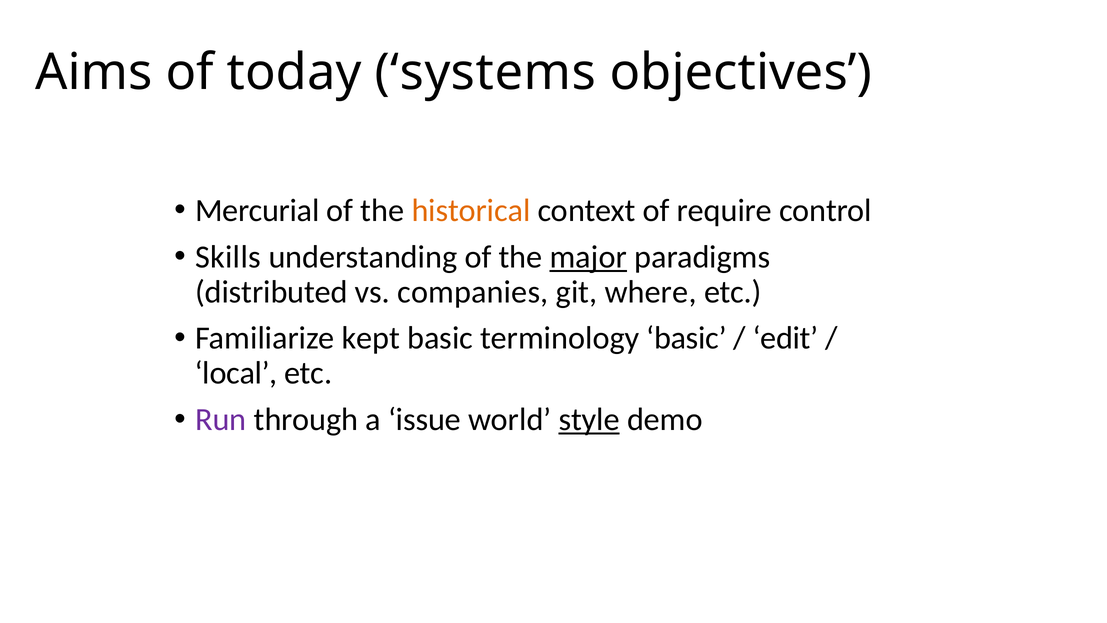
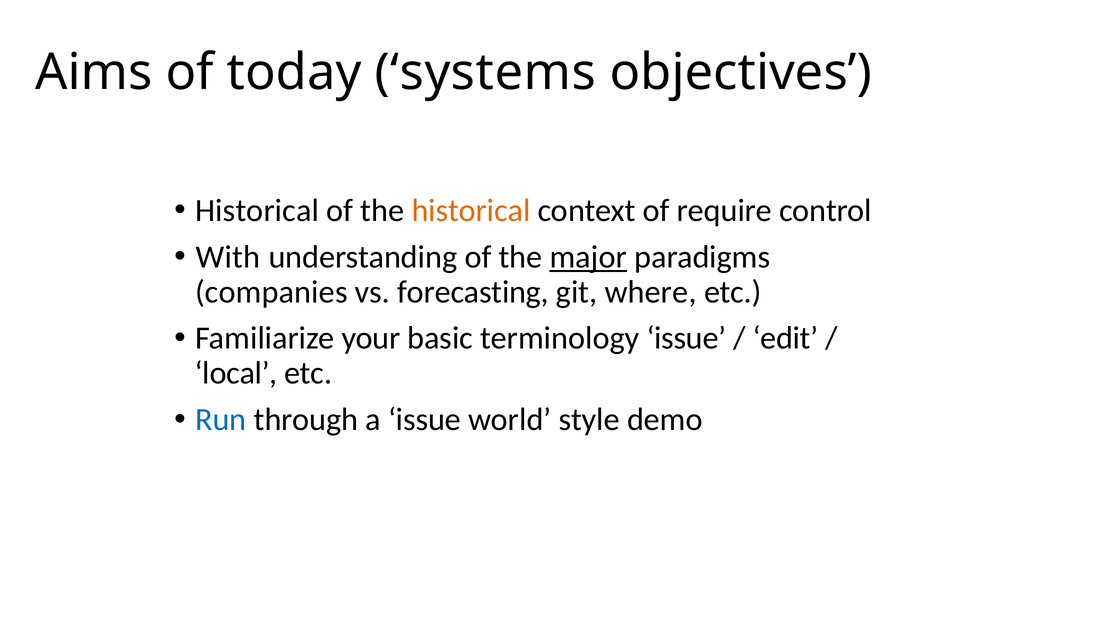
Mercurial: Mercurial -> Historical (257, 210)
Skills: Skills -> With (228, 257)
distributed: distributed -> companies (271, 292)
companies: companies -> forecasting (473, 292)
kept: kept -> your (371, 338)
terminology basic: basic -> issue (686, 338)
Run colour: purple -> blue (221, 419)
style underline: present -> none (589, 419)
